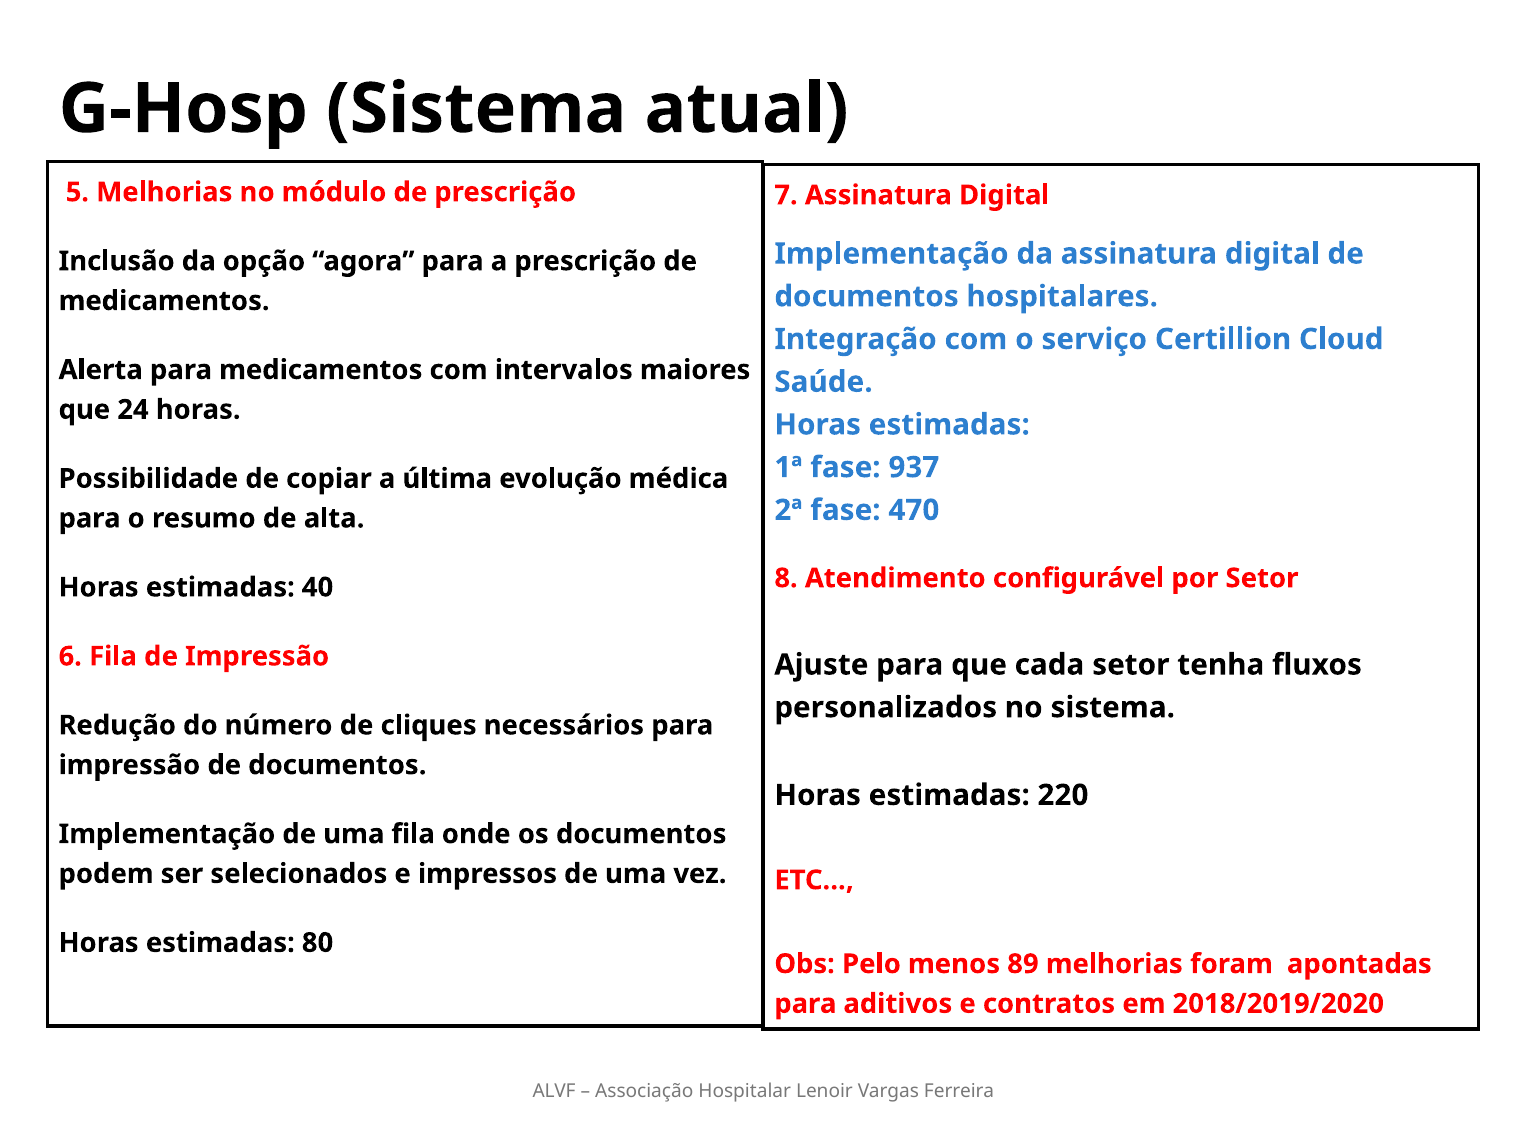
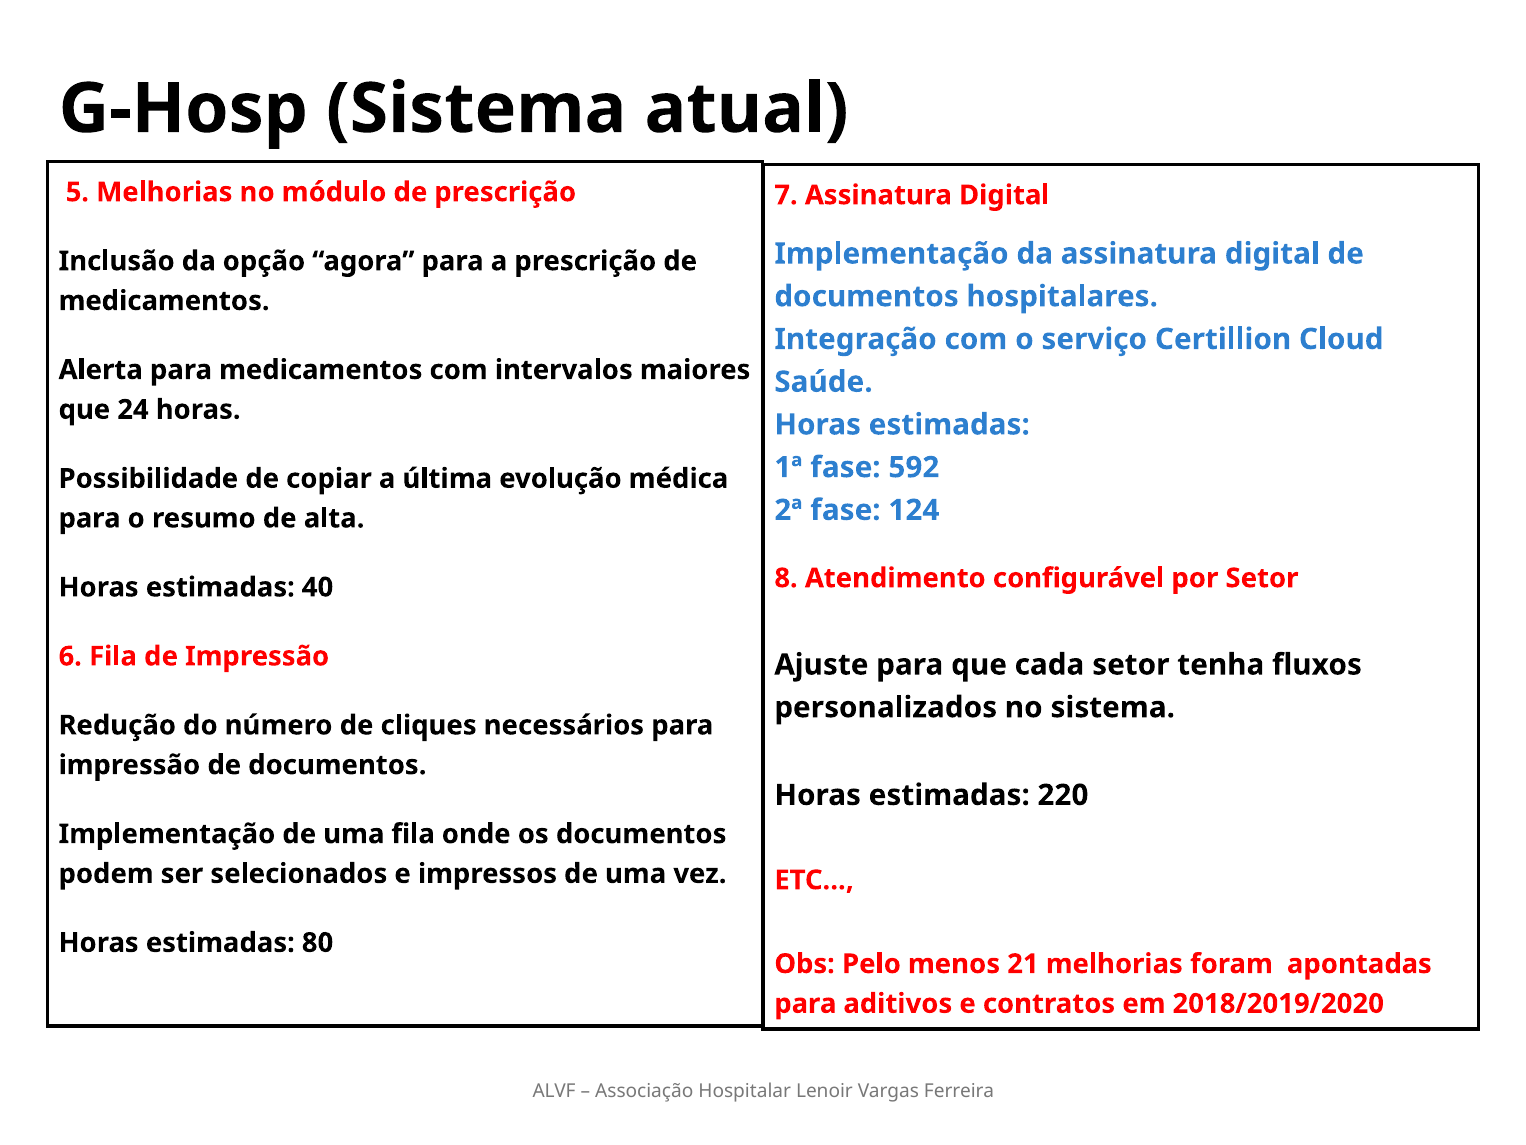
937: 937 -> 592 (914, 467)
470: 470 -> 124 (914, 510)
89: 89 -> 21 (1023, 964)
